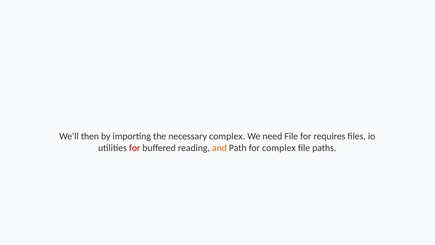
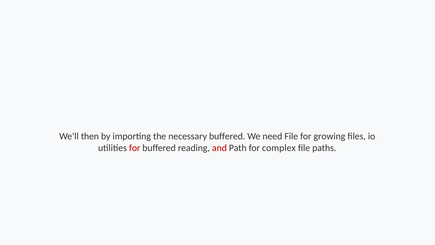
necessary complex: complex -> buffered (227, 136)
requires: requires -> growing (329, 136)
and colour: orange -> red (219, 148)
